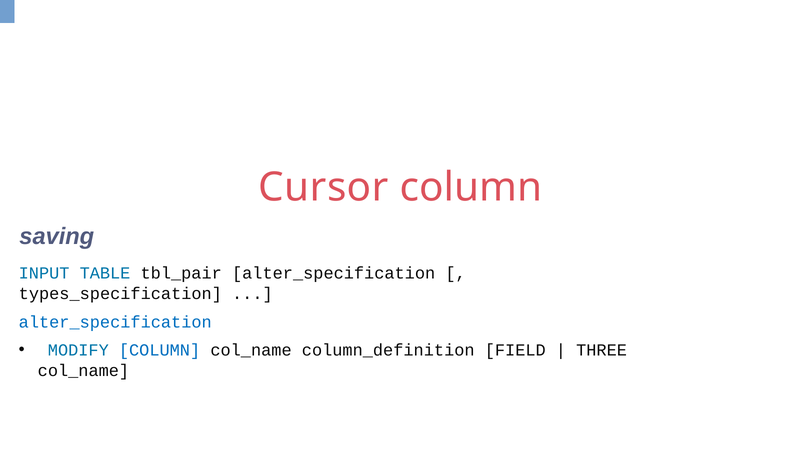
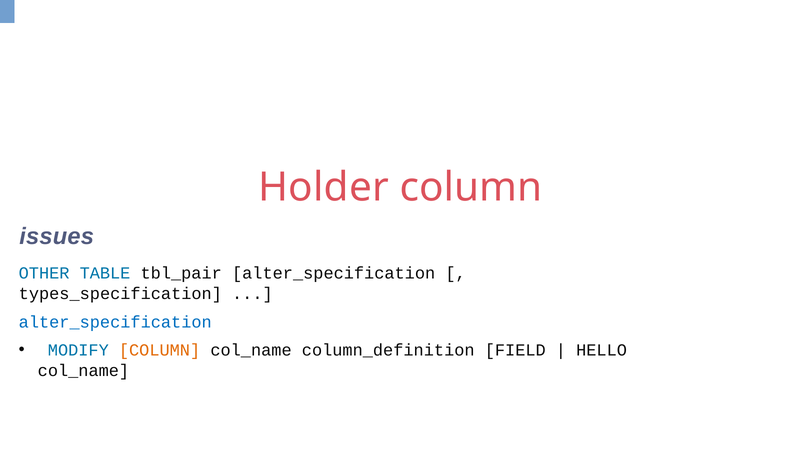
Cursor: Cursor -> Holder (324, 187)
saving: saving -> issues (57, 237)
INPUT: INPUT -> OTHER (44, 273)
COLUMN colour: blue -> orange (160, 351)
THREE: THREE -> HELLO (602, 351)
